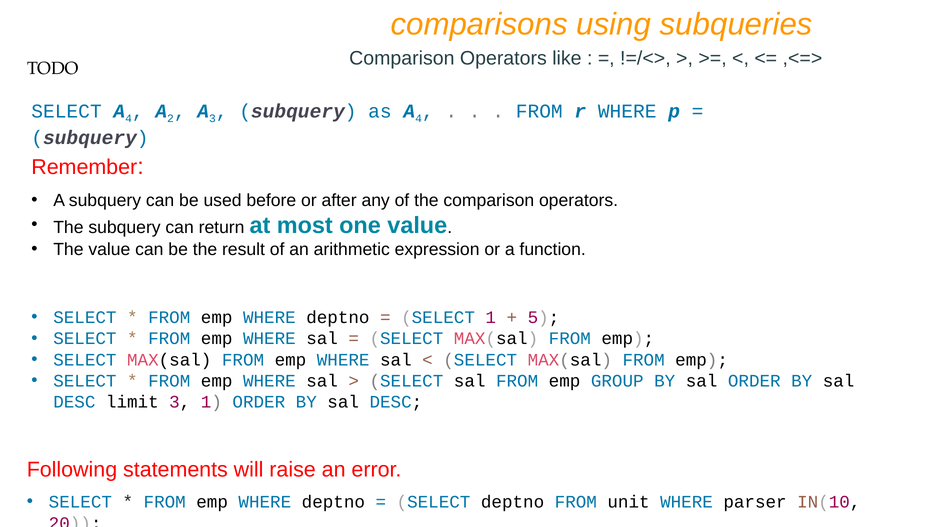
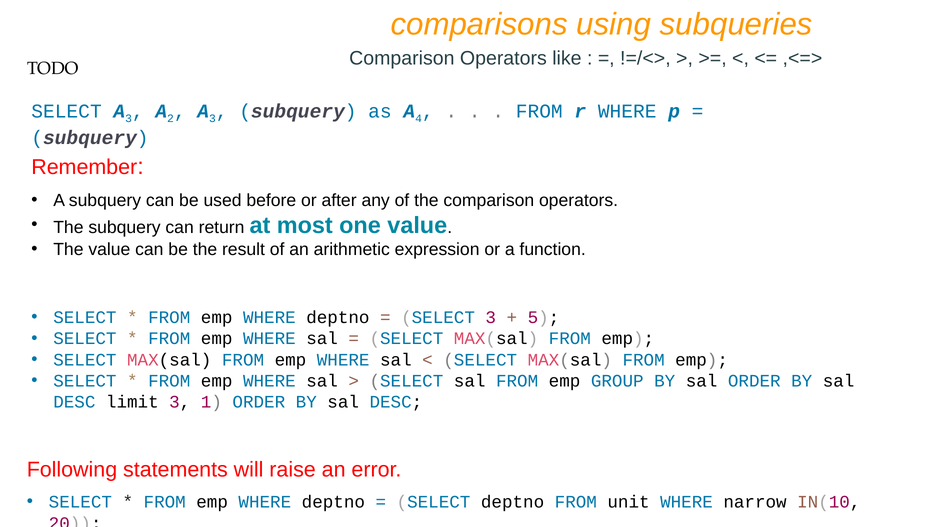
SELECT A 4: 4 -> 3 (129, 119)
SELECT 1: 1 -> 3 (491, 318)
parser: parser -> narrow (755, 502)
